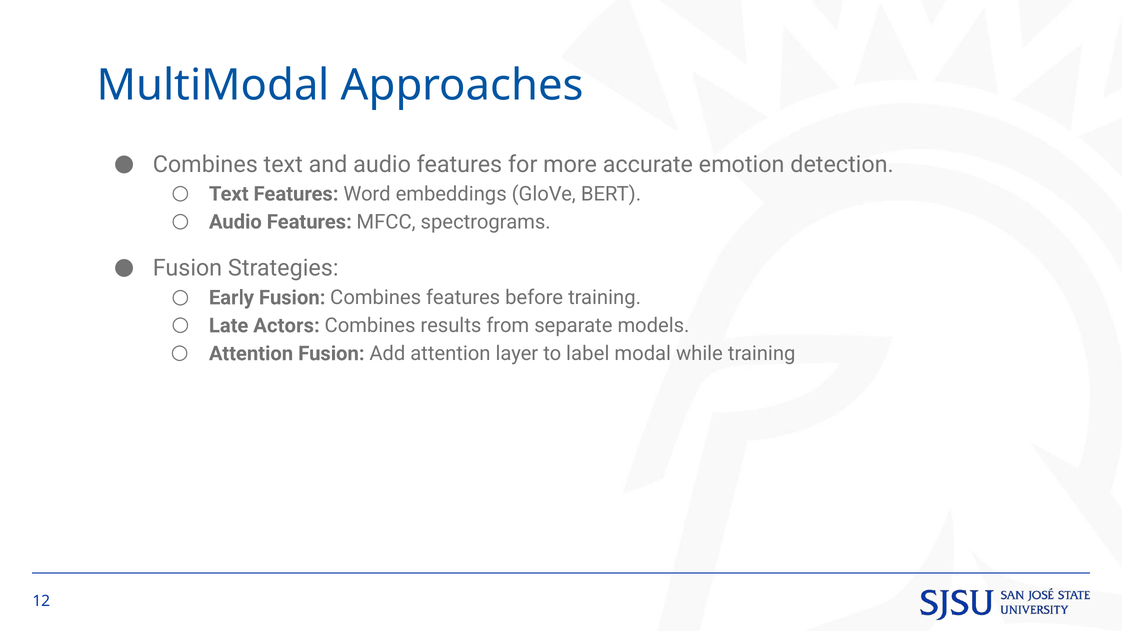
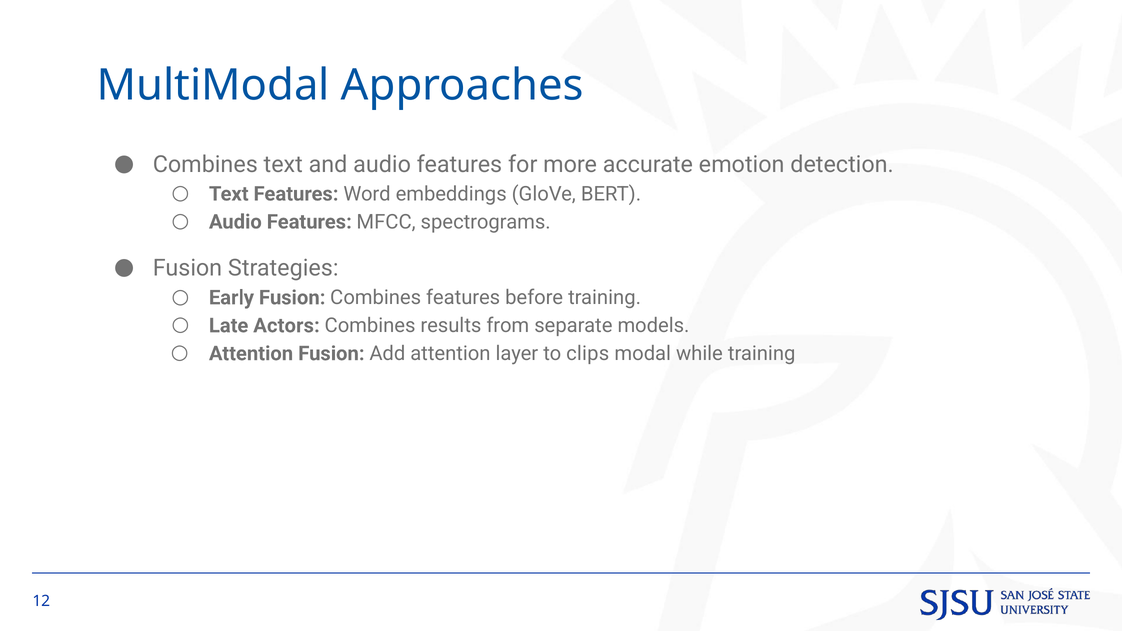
label: label -> clips (588, 354)
